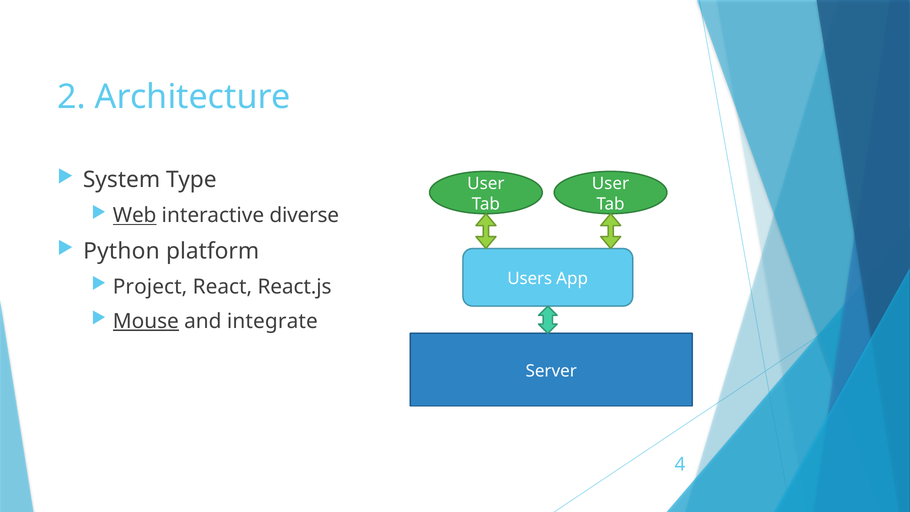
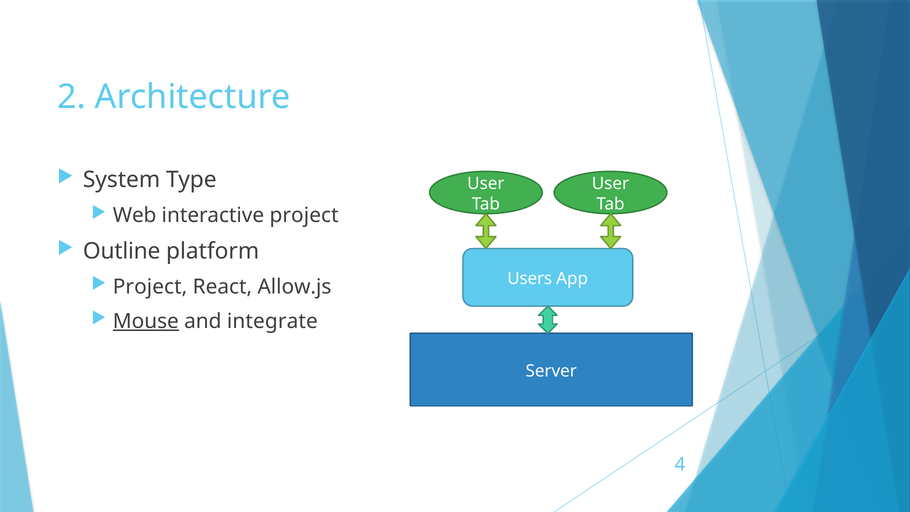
Web underline: present -> none (135, 215)
interactive diverse: diverse -> project (304, 215)
Python: Python -> Outline (122, 251)
React.js: React.js -> Allow.js (294, 287)
